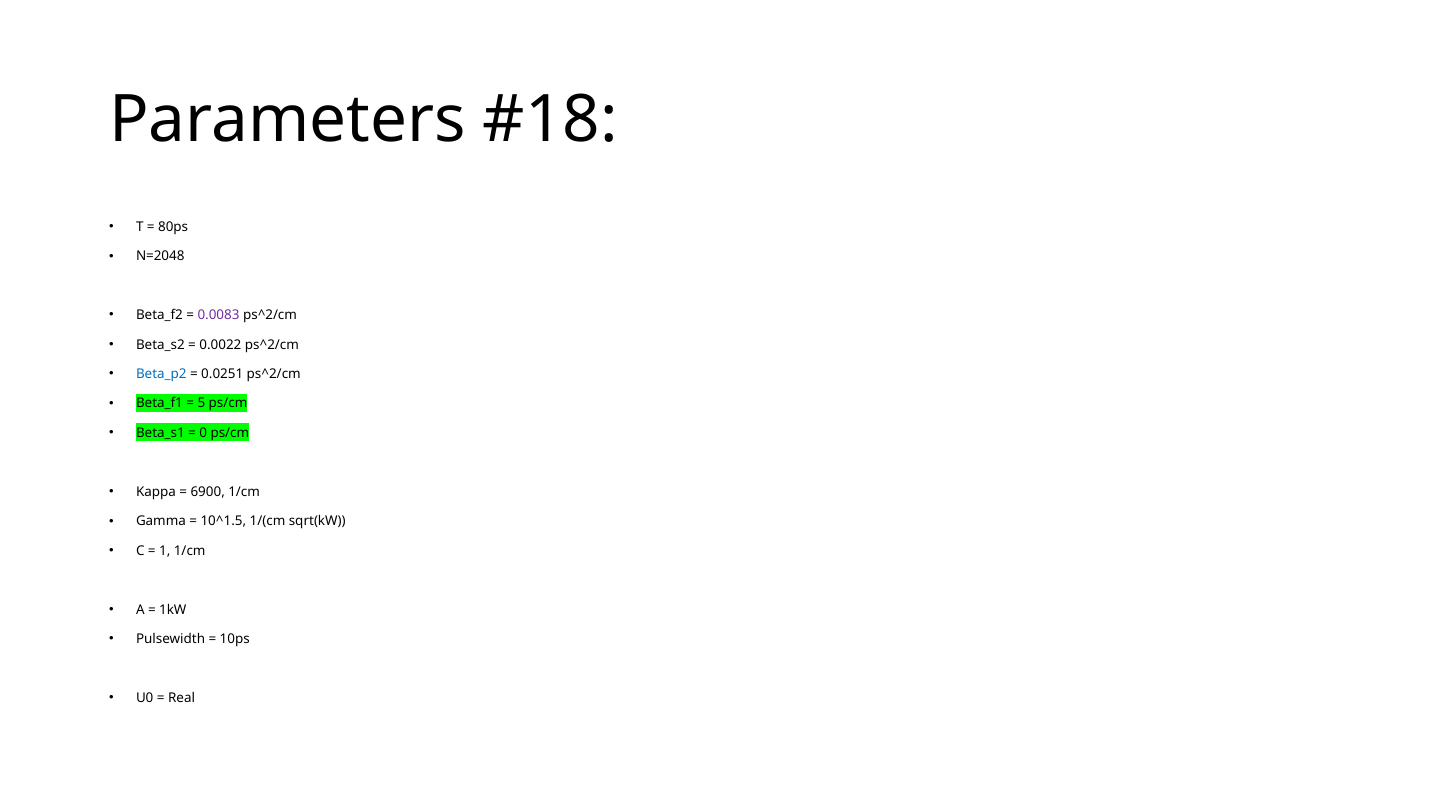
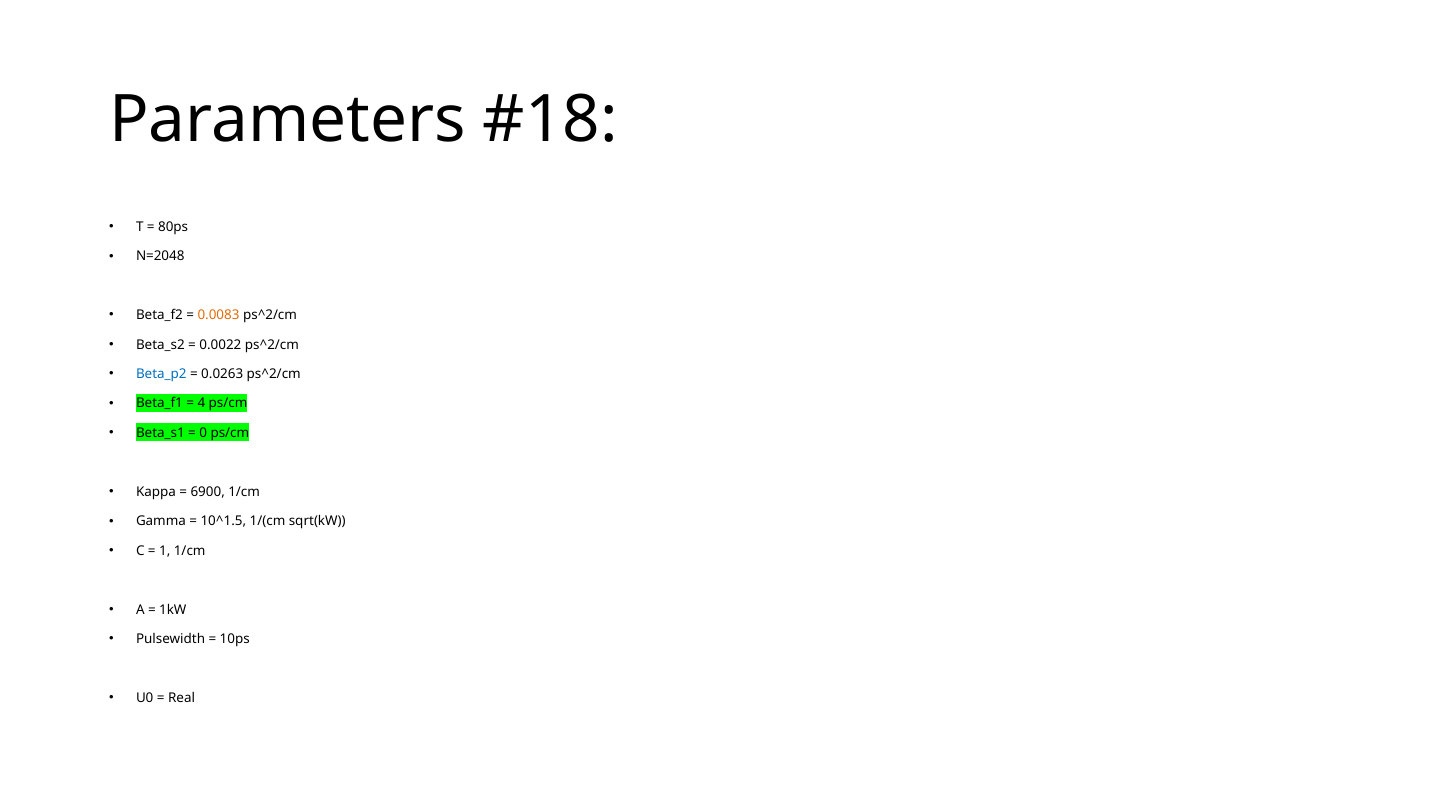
0.0083 colour: purple -> orange (219, 315)
0.0251: 0.0251 -> 0.0263 (222, 374)
5: 5 -> 4 (201, 404)
